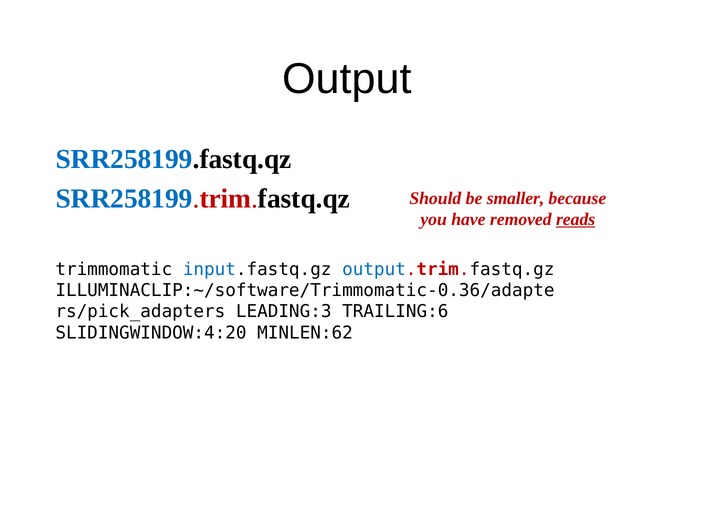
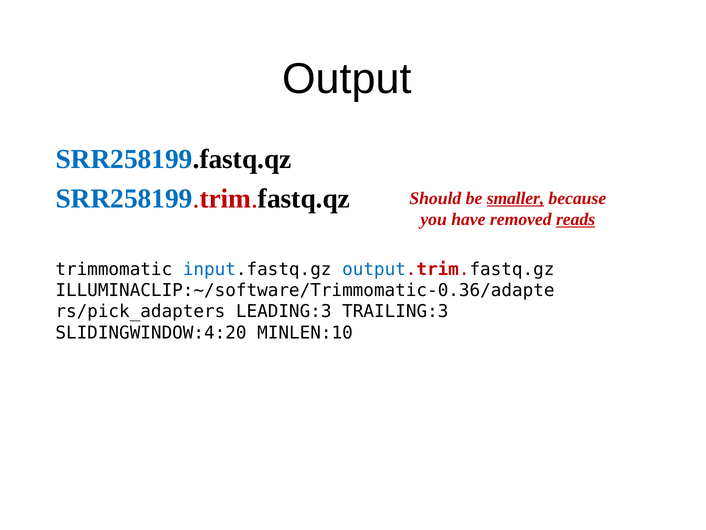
smaller underline: none -> present (515, 198)
TRAILING:6: TRAILING:6 -> TRAILING:3 (395, 311)
MINLEN:62: MINLEN:62 -> MINLEN:10 (305, 333)
